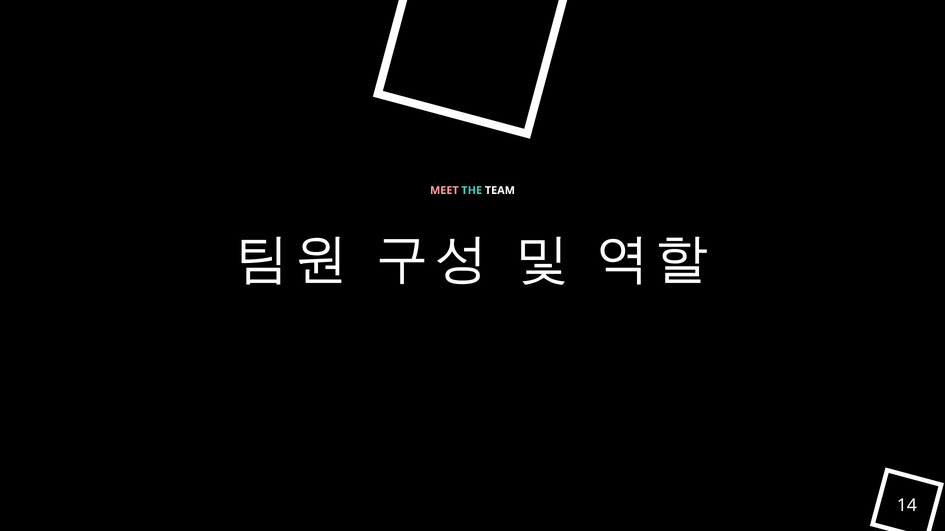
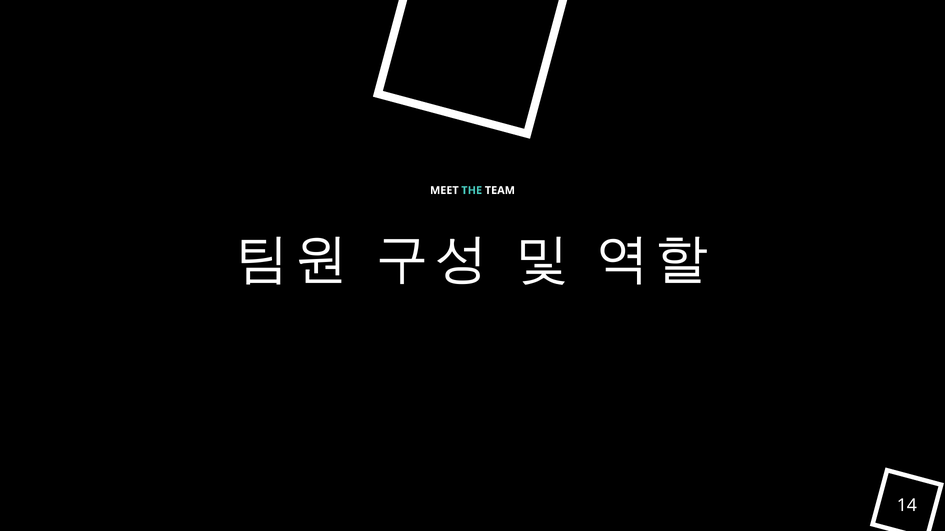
MEET colour: pink -> white (444, 191)
